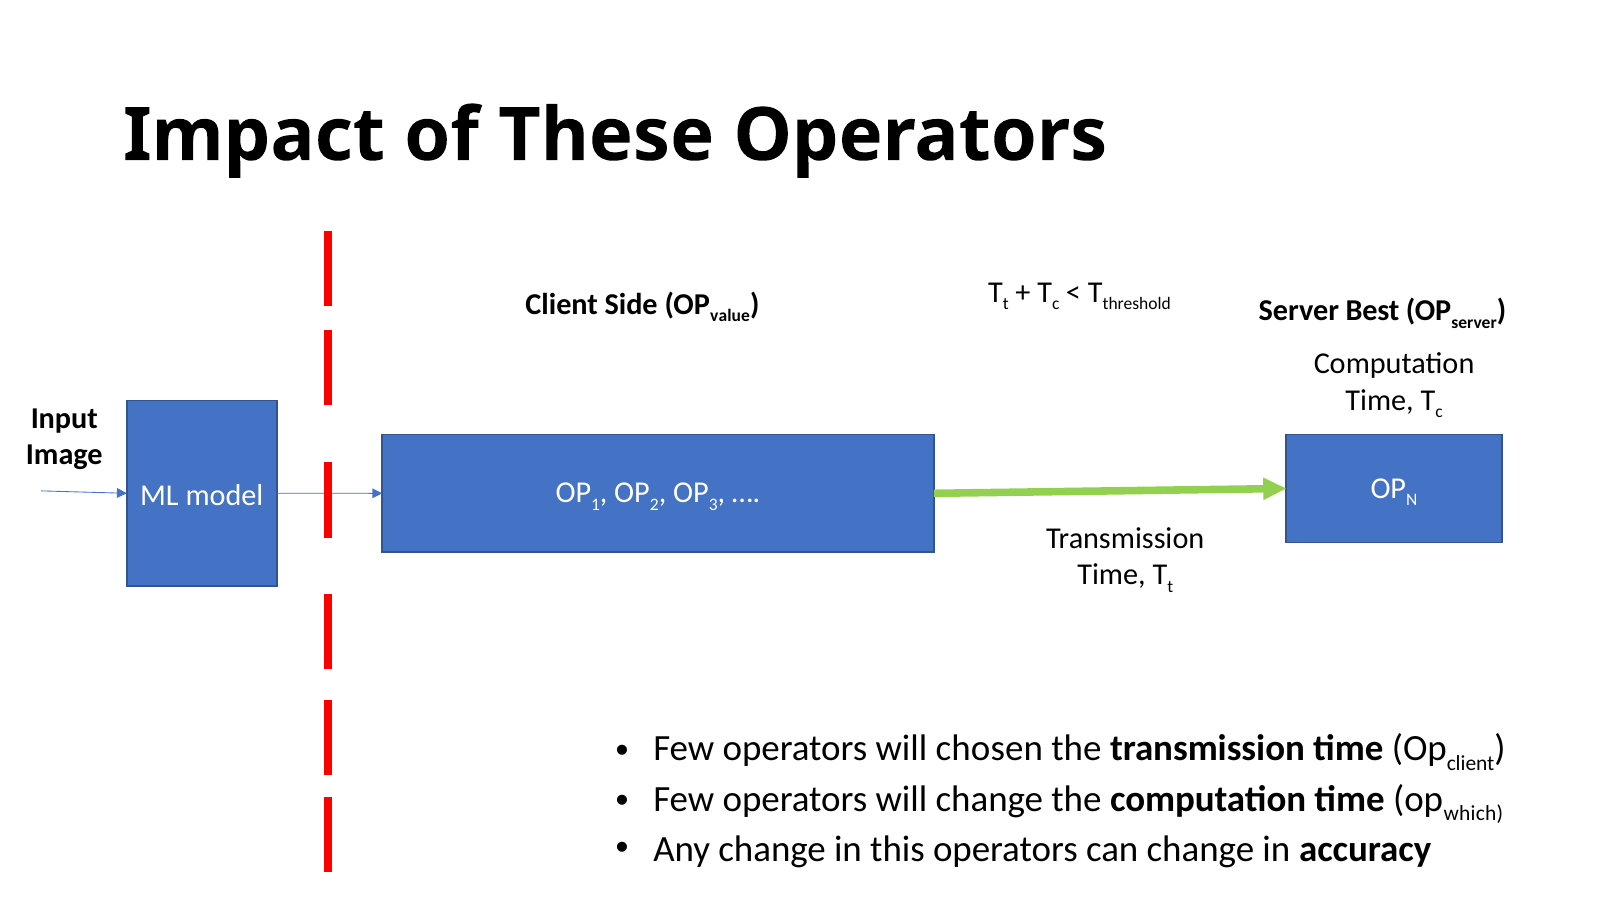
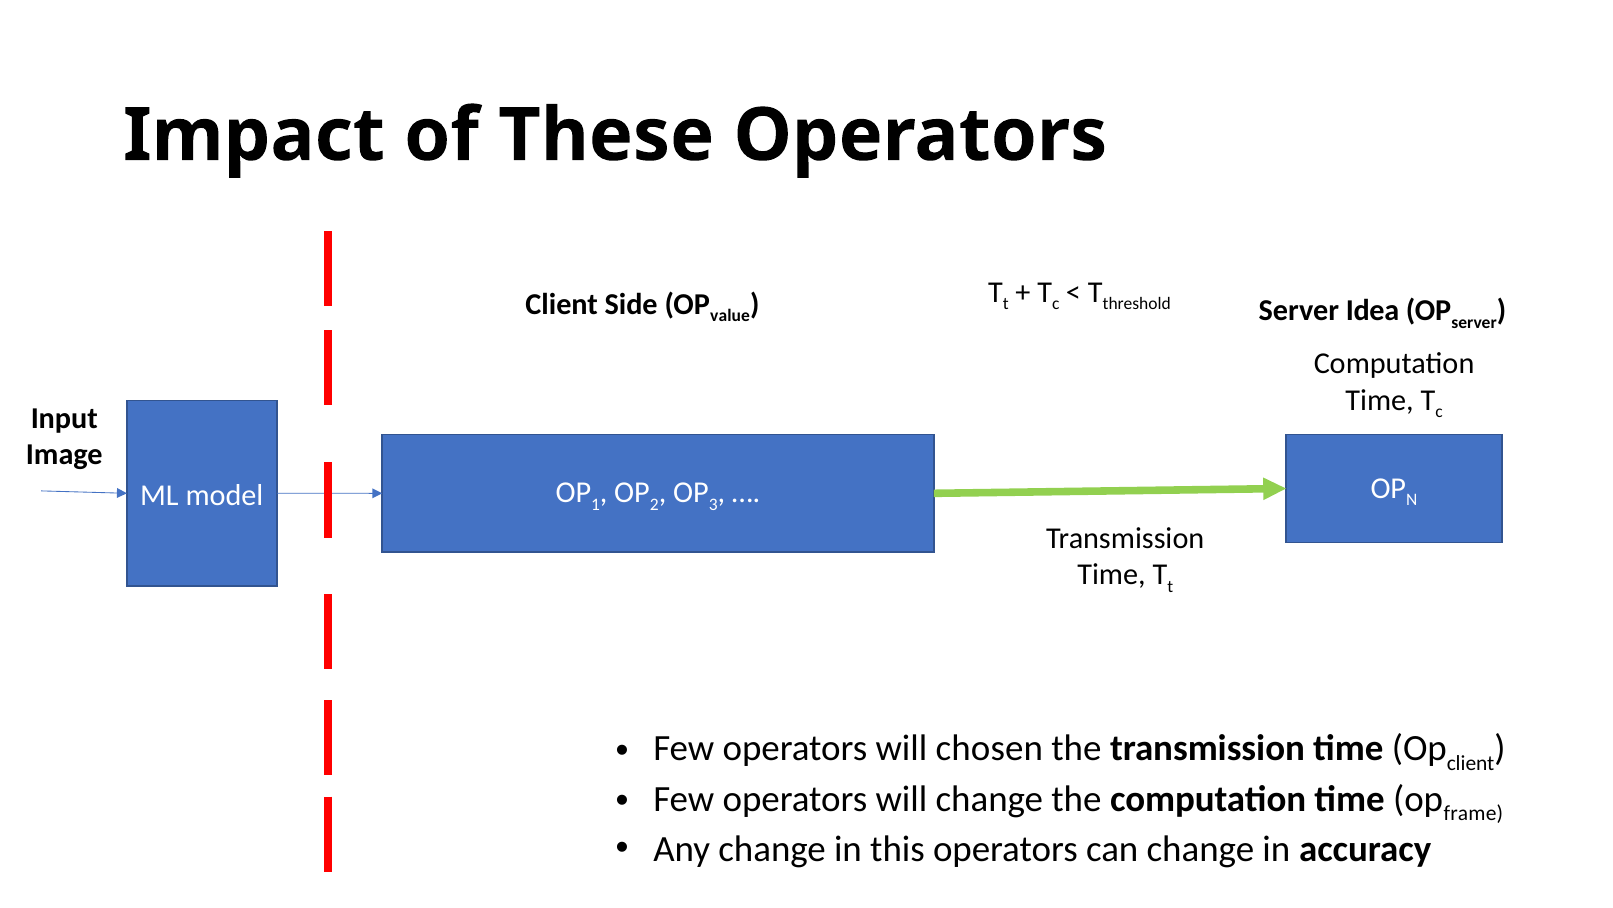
Best: Best -> Idea (1373, 310)
which: which -> frame (1473, 813)
